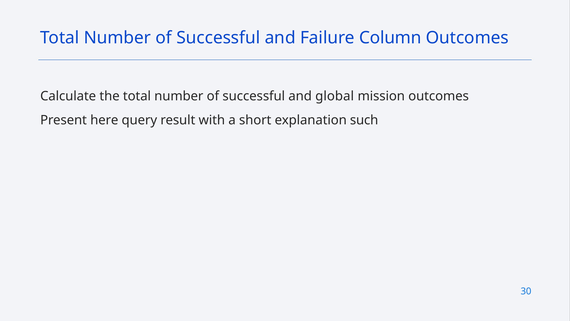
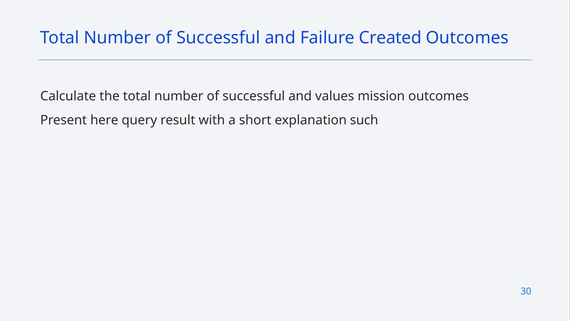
Column: Column -> Created (390, 38)
global: global -> values (335, 96)
